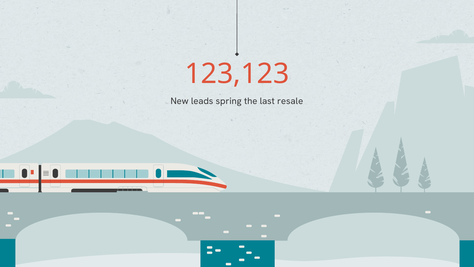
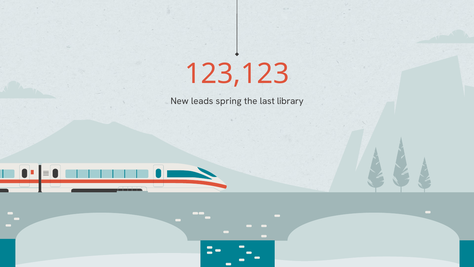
resale: resale -> library (290, 101)
